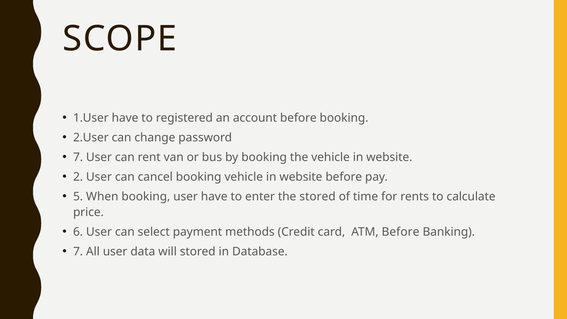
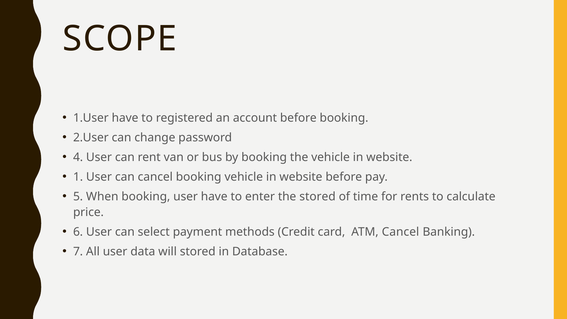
7: 7 -> 4 (78, 157)
2: 2 -> 1 (78, 177)
ATM Before: Before -> Cancel (401, 232)
